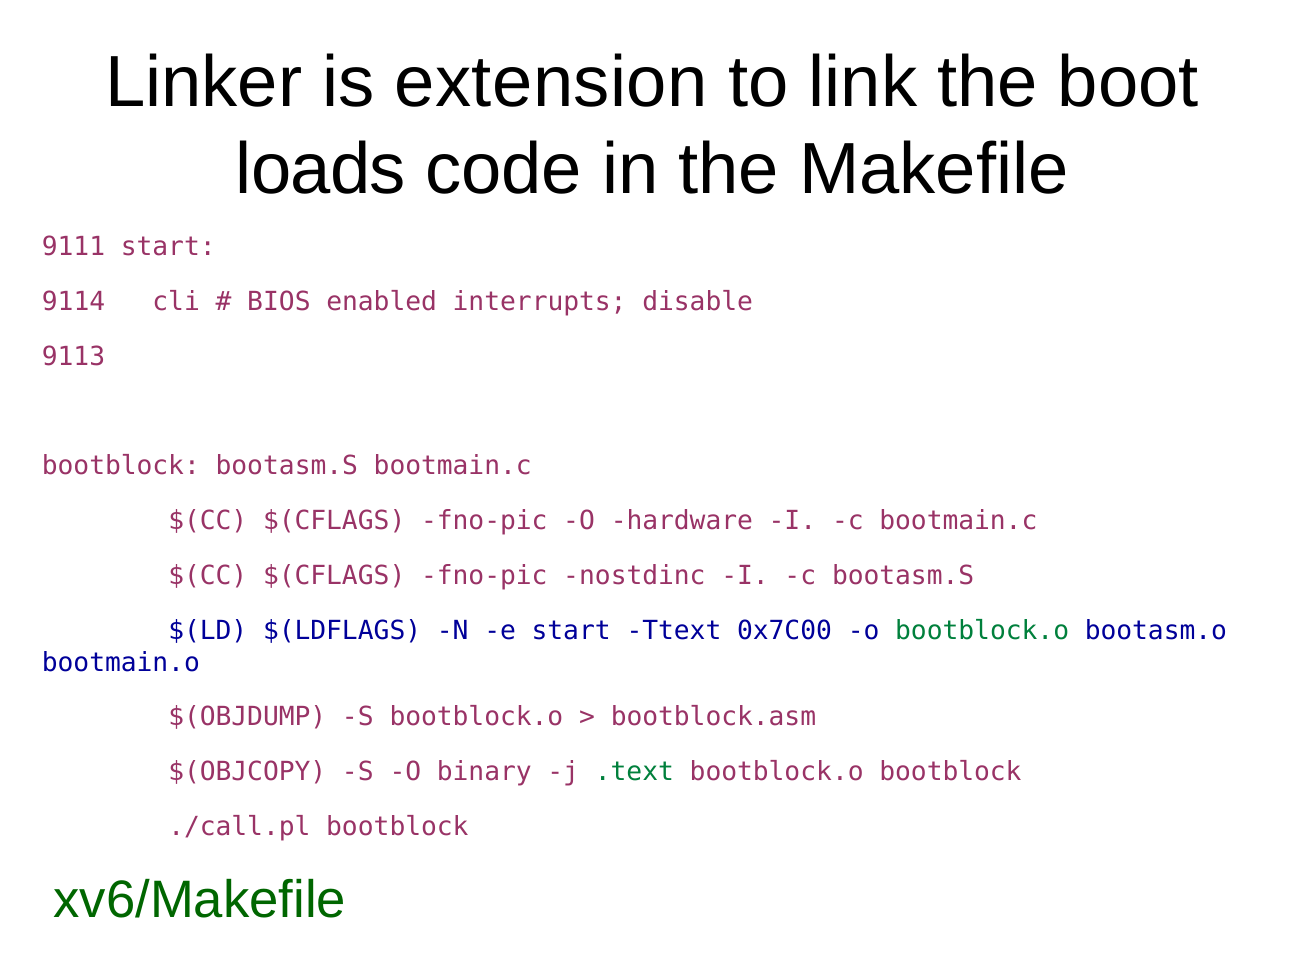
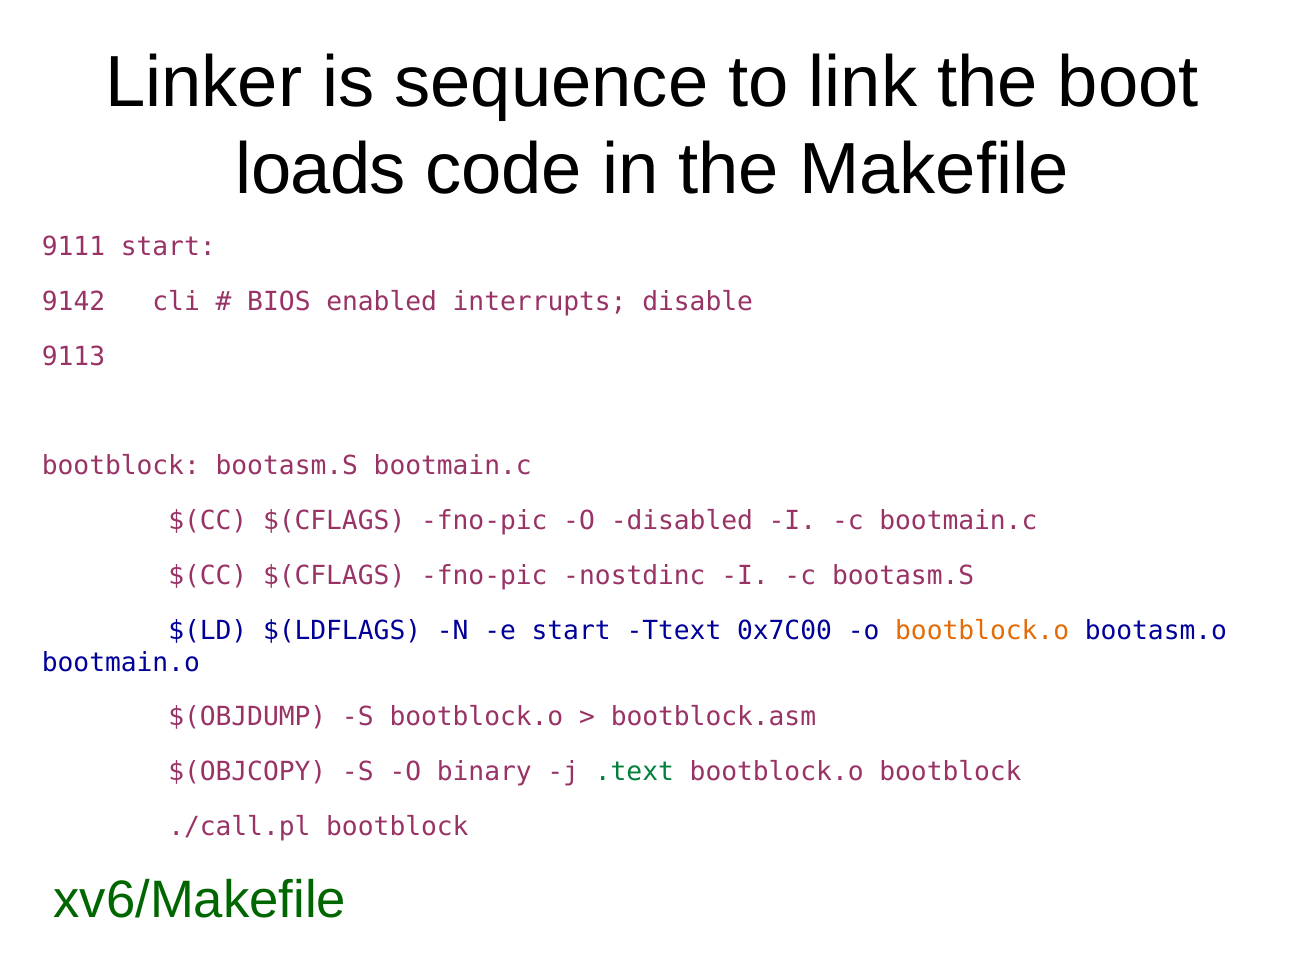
extension: extension -> sequence (551, 82)
9114: 9114 -> 9142 (74, 302)
hardware: hardware -> disabled (682, 521)
bootblock.o colour: green -> orange (982, 630)
